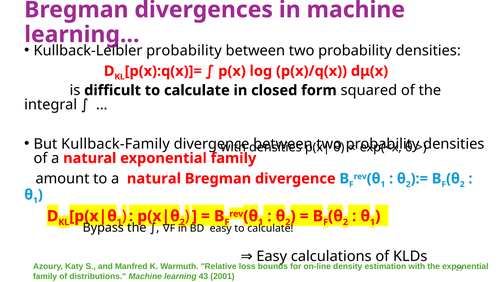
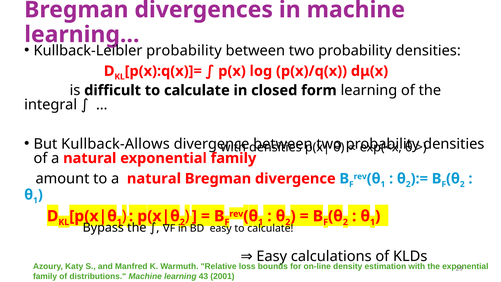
form squared: squared -> learning (369, 90)
Kullback-Family: Kullback-Family -> Kullback-Allows (115, 144)
